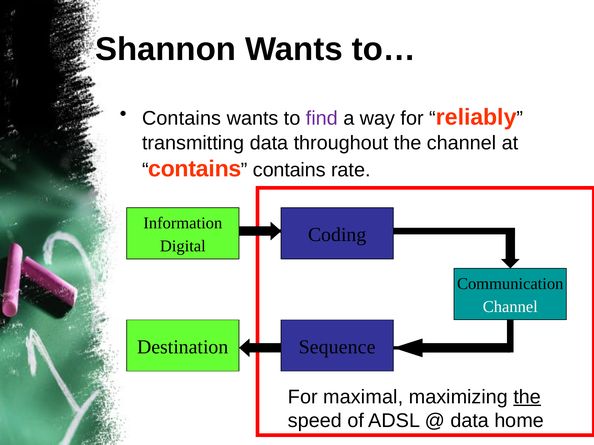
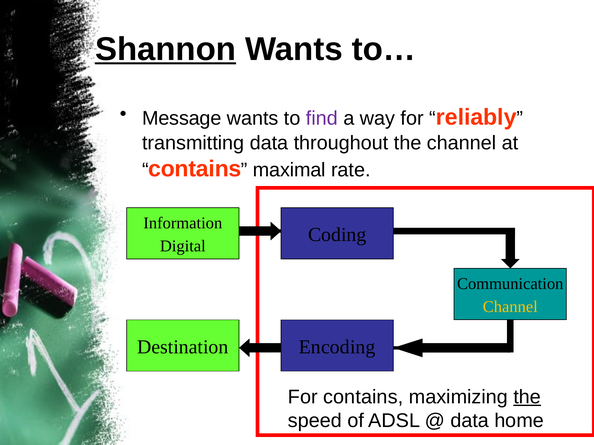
Shannon underline: none -> present (165, 49)
Contains: Contains -> Message (182, 119)
contains: contains -> maximal (289, 170)
Channel colour: white -> yellow (510, 307)
Sequence: Sequence -> Encoding (337, 347)
For maximal: maximal -> contains (363, 397)
